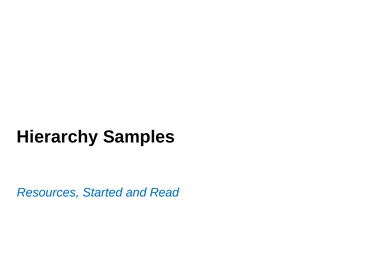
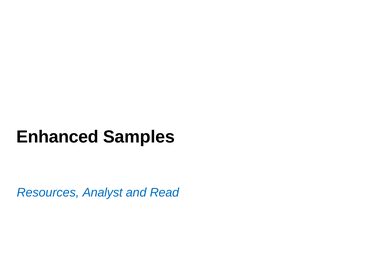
Hierarchy: Hierarchy -> Enhanced (58, 137)
Started: Started -> Analyst (103, 192)
